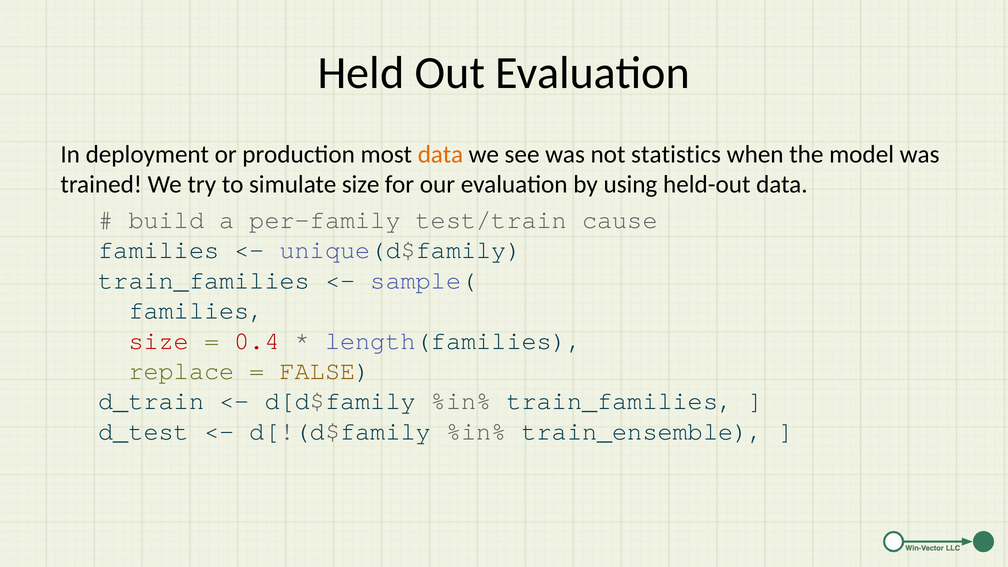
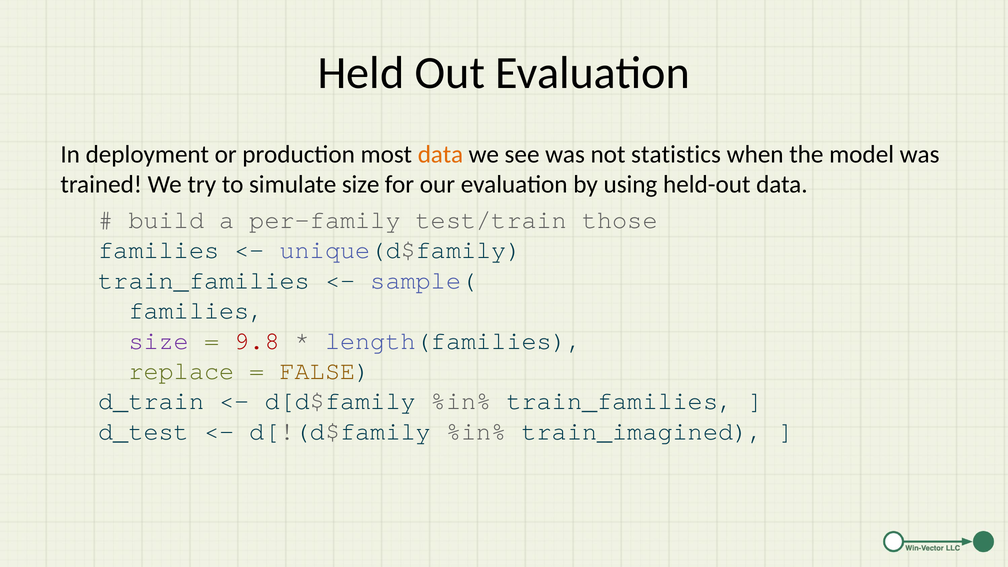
cause: cause -> those (620, 220)
size colour: red -> purple (159, 341)
0.4: 0.4 -> 9.8 (257, 341)
train_ensemble: train_ensemble -> train_imagined (643, 431)
